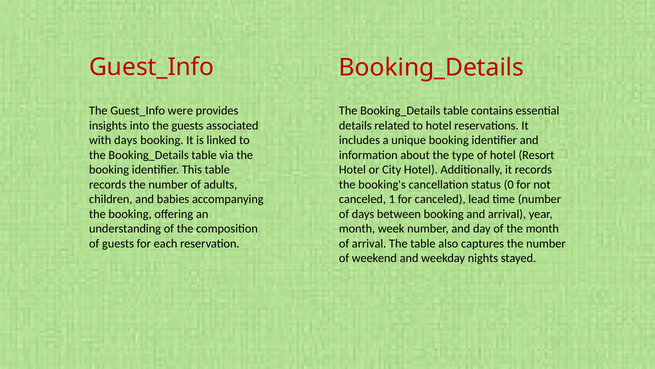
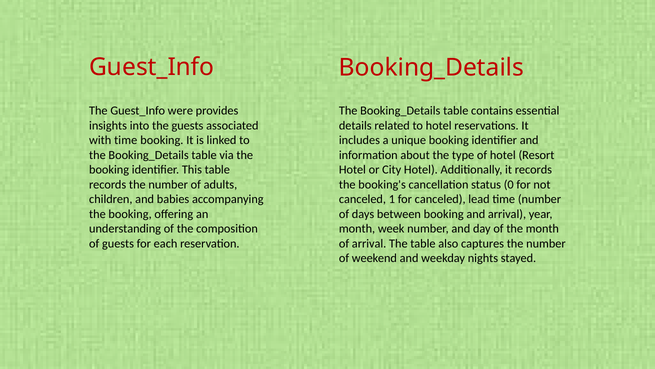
with days: days -> time (126, 140)
